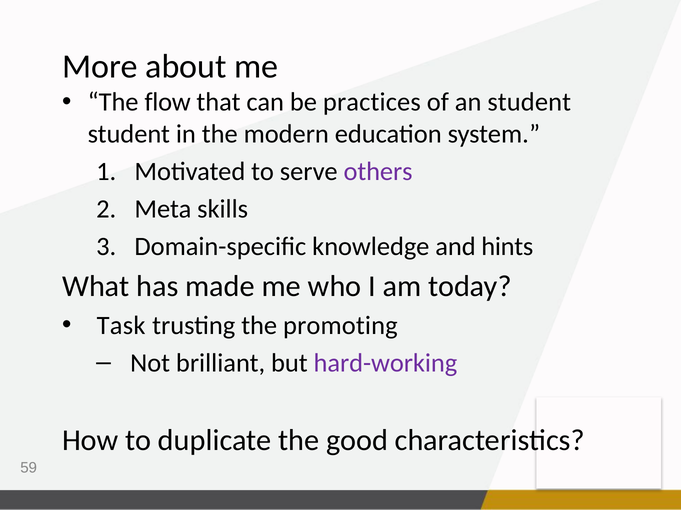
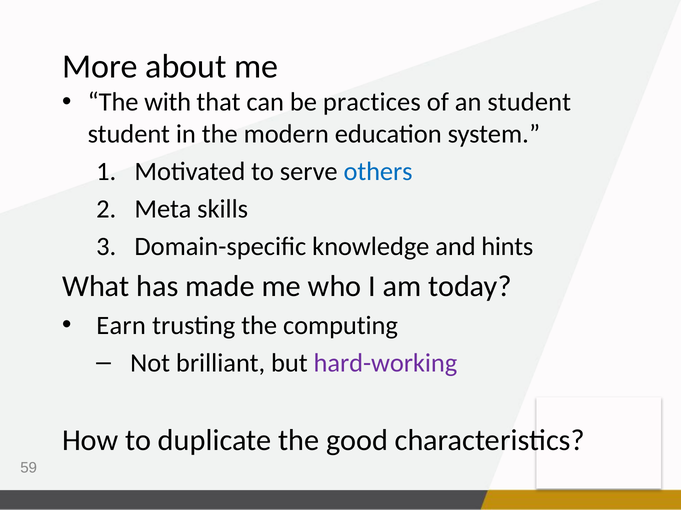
flow: flow -> with (168, 102)
others colour: purple -> blue (378, 172)
Task: Task -> Earn (121, 326)
promoting: promoting -> computing (340, 326)
